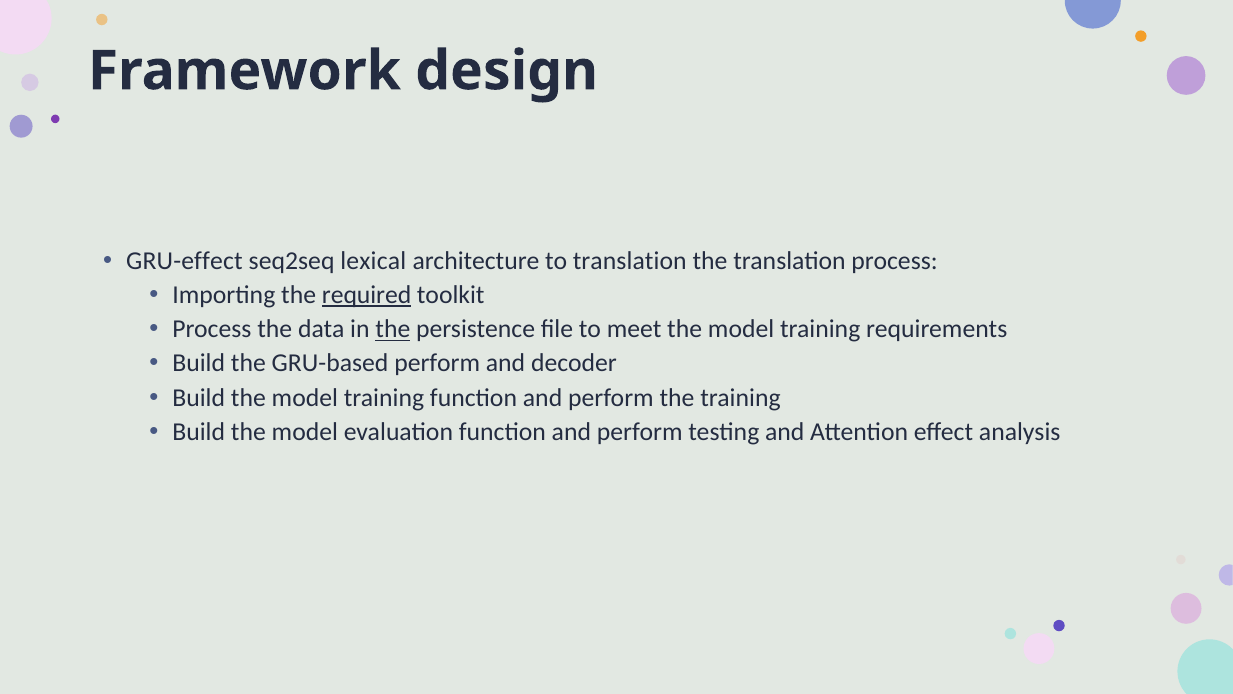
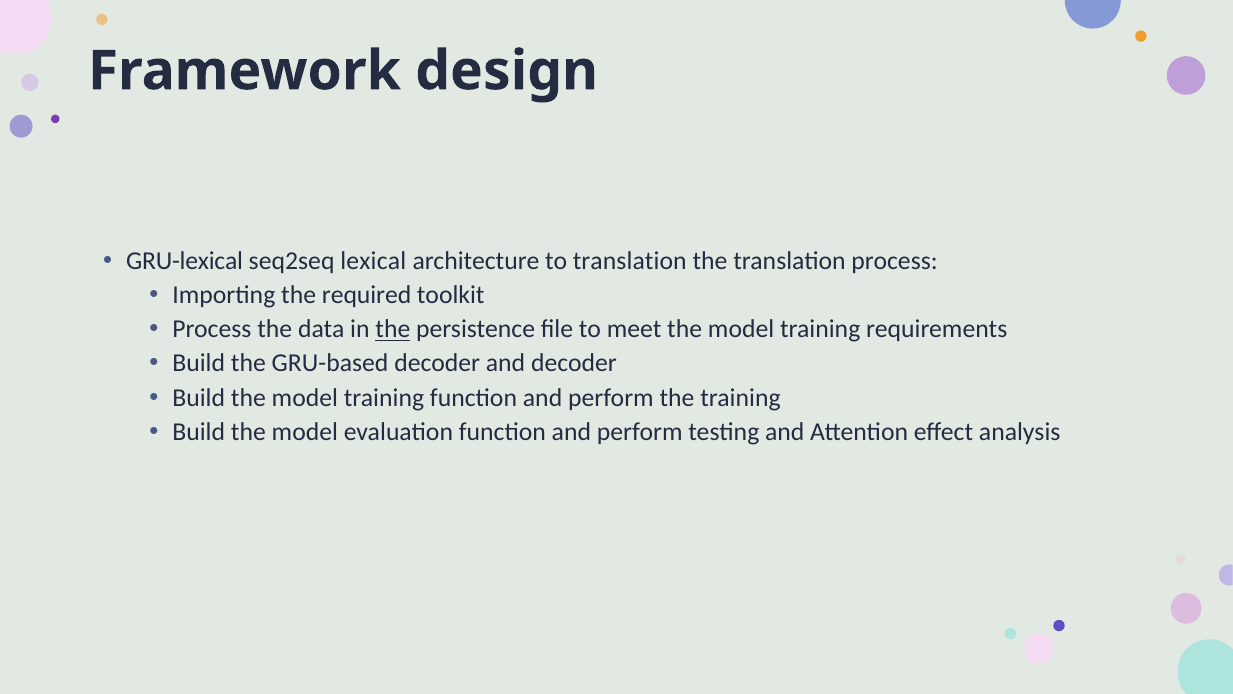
GRU-effect: GRU-effect -> GRU-lexical (185, 261)
required underline: present -> none (367, 295)
GRU-based perform: perform -> decoder (437, 363)
